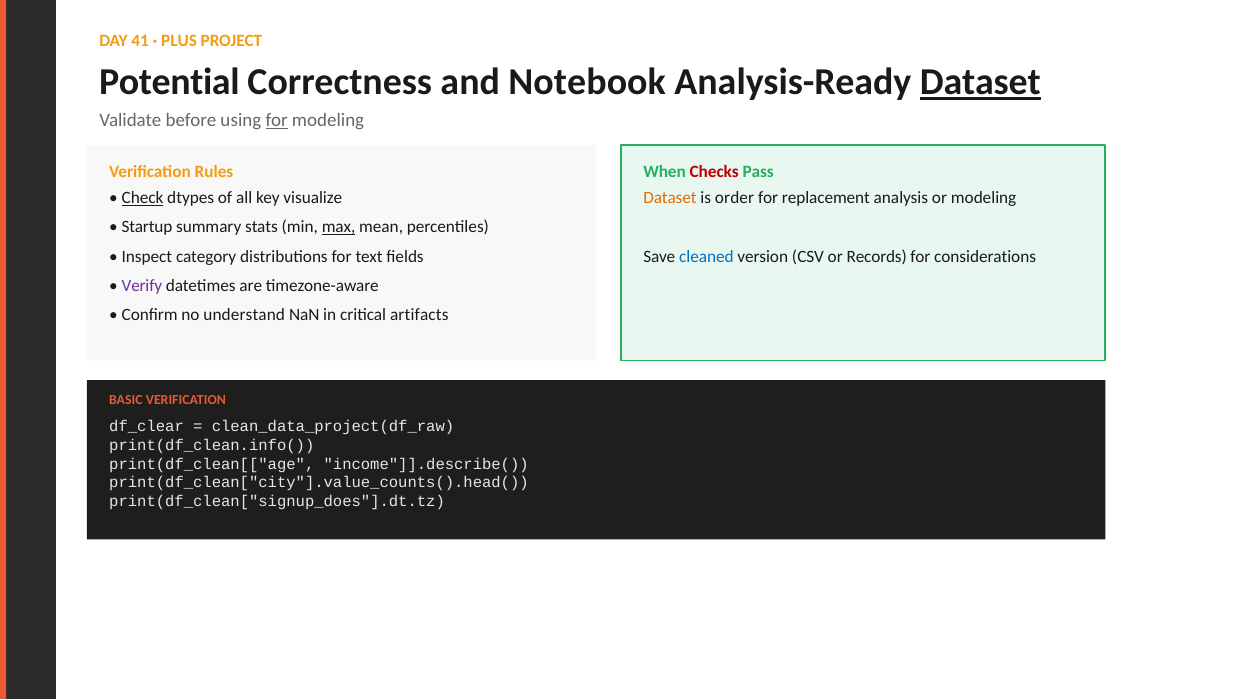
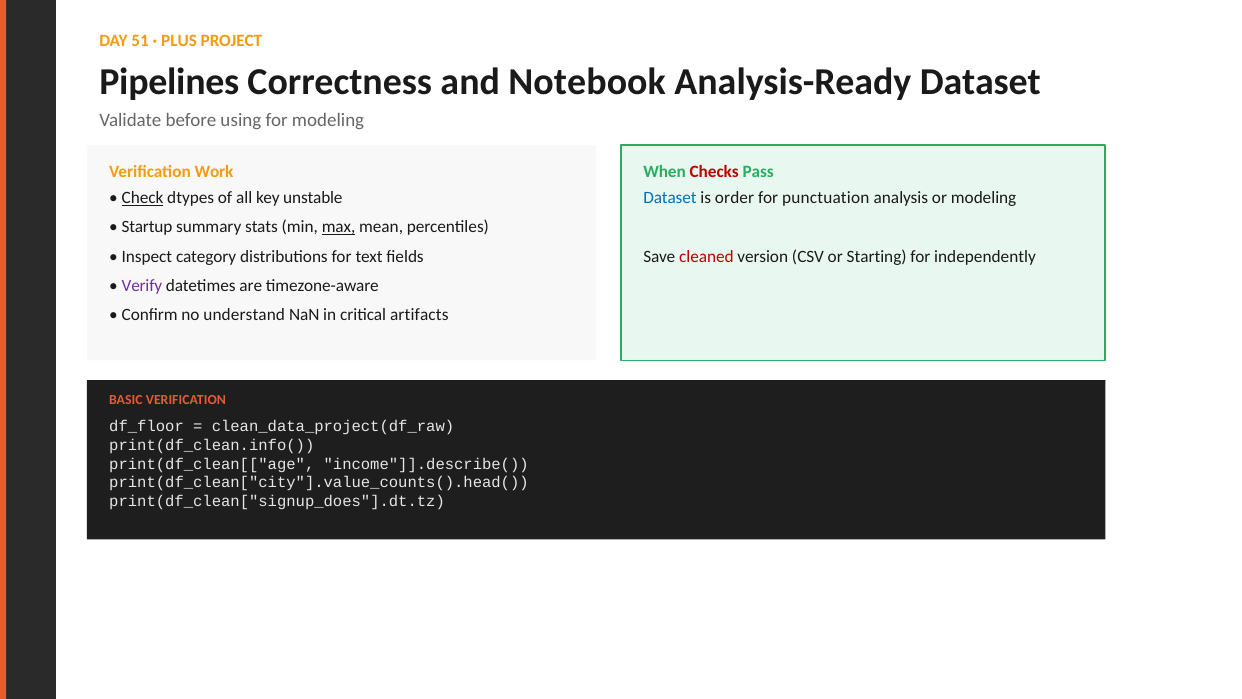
41: 41 -> 51 (140, 41)
Potential: Potential -> Pipelines (169, 82)
Dataset underline: present -> none (980, 82)
for underline: present -> none (277, 120)
Rules: Rules -> Work (214, 172)
visualize: visualize -> unstable (313, 198)
Dataset colour: orange -> blue (670, 198)
replacement: replacement -> punctuation (826, 198)
cleaned colour: blue -> red (706, 256)
Records: Records -> Starting (877, 256)
considerations: considerations -> independently (985, 256)
df_clear: df_clear -> df_floor (147, 426)
